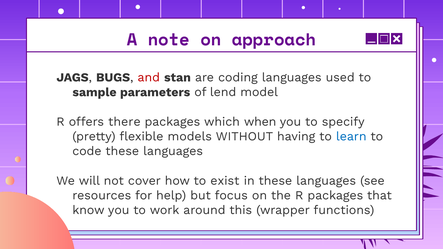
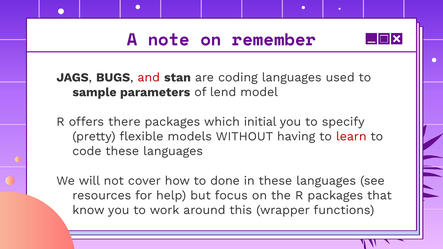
approach: approach -> remember (274, 40)
when: when -> initial (260, 122)
learn colour: blue -> red (351, 137)
exist: exist -> done (225, 181)
